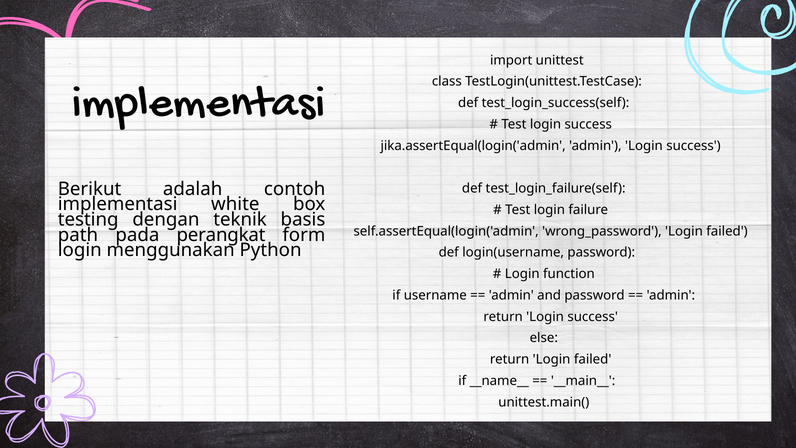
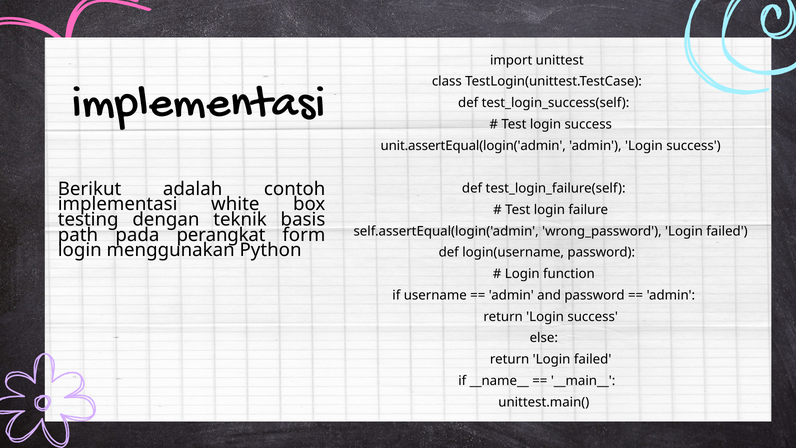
jika.assertEqual(login('admin: jika.assertEqual(login('admin -> unit.assertEqual(login('admin (473, 146)
